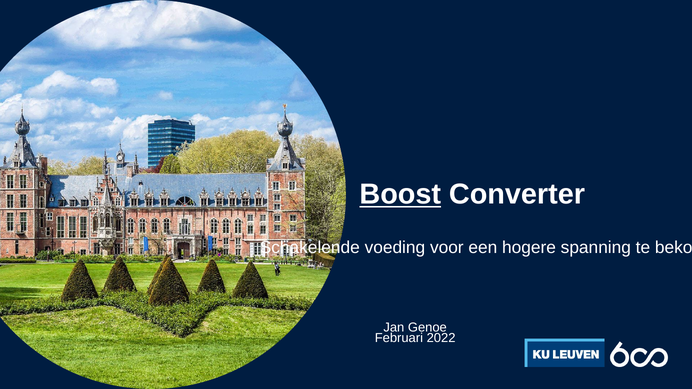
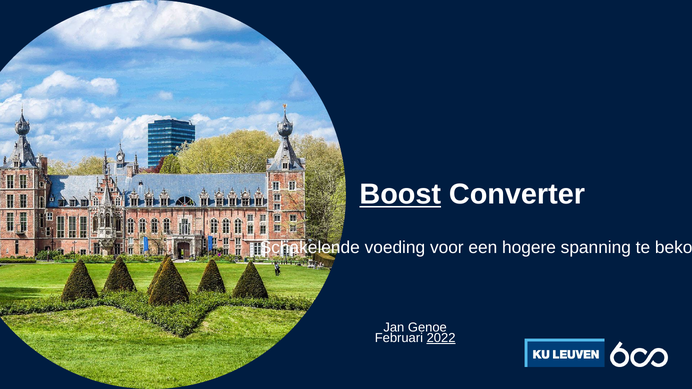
2022 underline: none -> present (441, 338)
